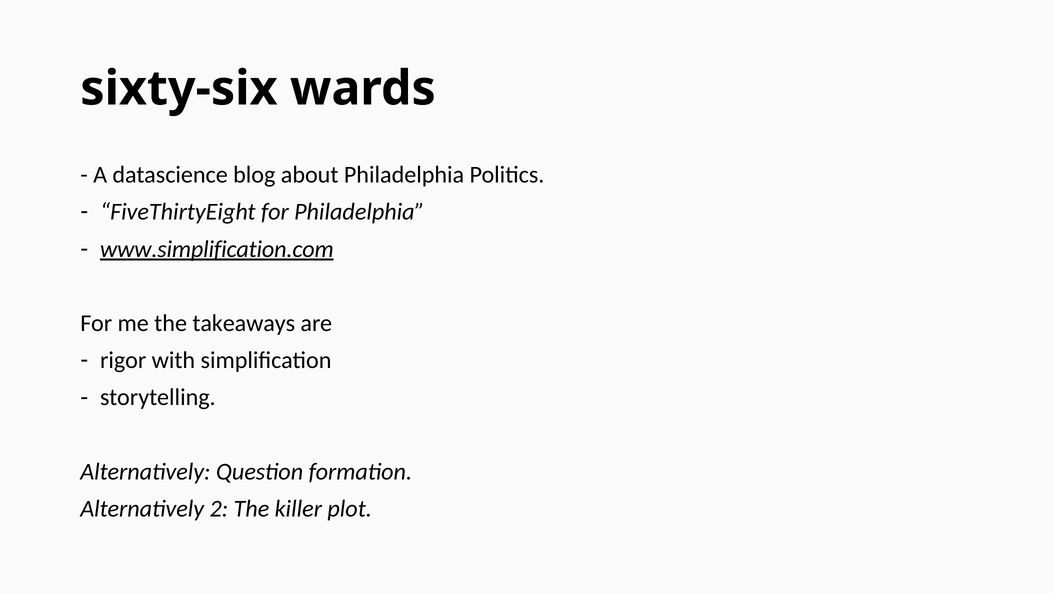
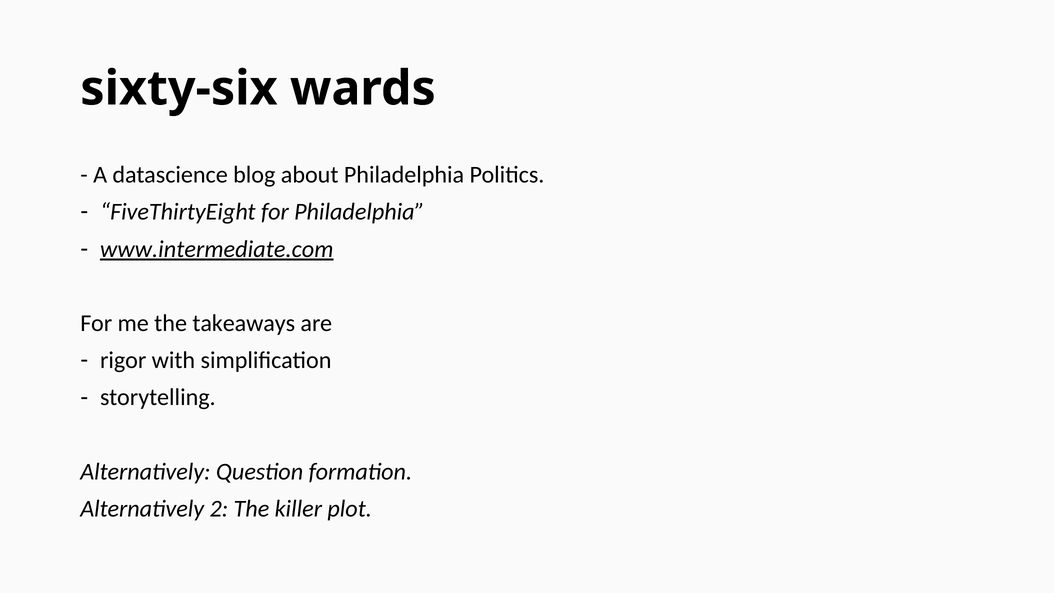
www.simplification.com: www.simplification.com -> www.intermediate.com (217, 249)
